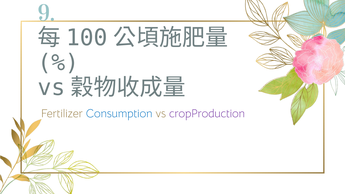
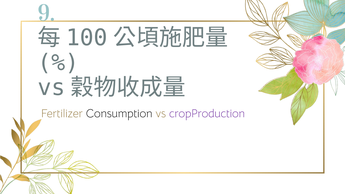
Consumption colour: blue -> black (119, 114)
